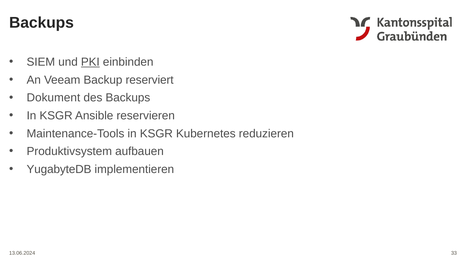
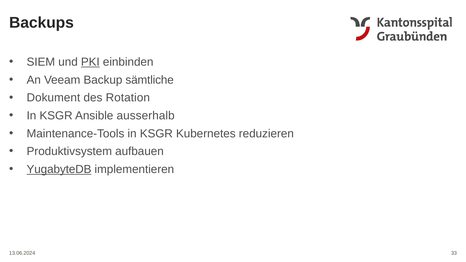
reserviert: reserviert -> sämtliche (150, 80)
des Backups: Backups -> Rotation (128, 98)
reservieren: reservieren -> ausserhalb (146, 116)
YugabyteDB underline: none -> present (59, 169)
